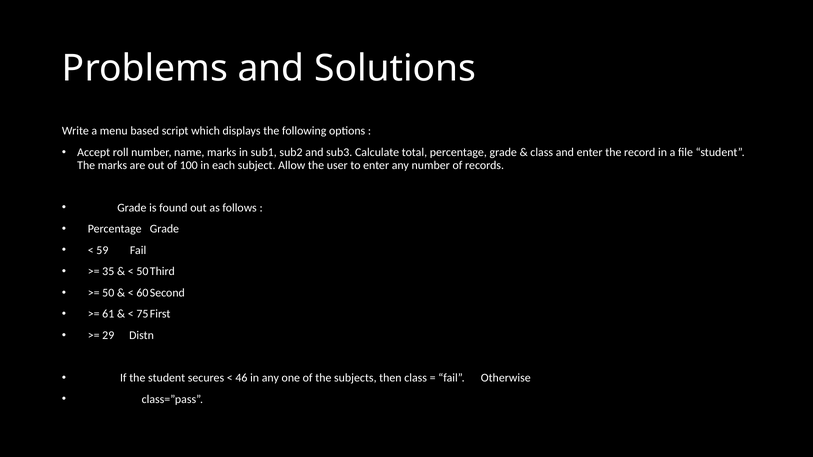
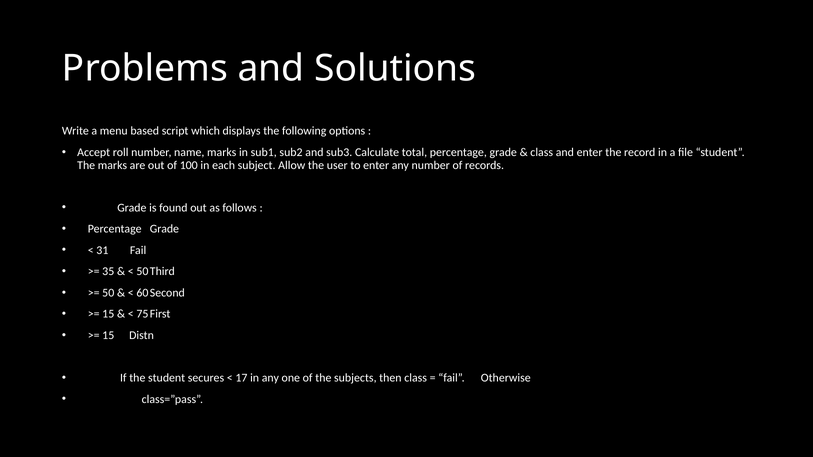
59: 59 -> 31 (102, 250)
61: 61 -> 15 (108, 314)
29: 29 -> 15 (108, 336)
46: 46 -> 17 (241, 378)
